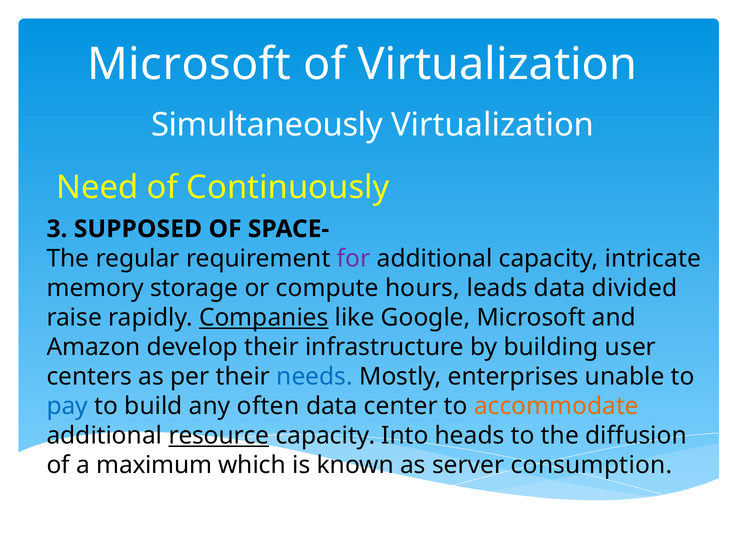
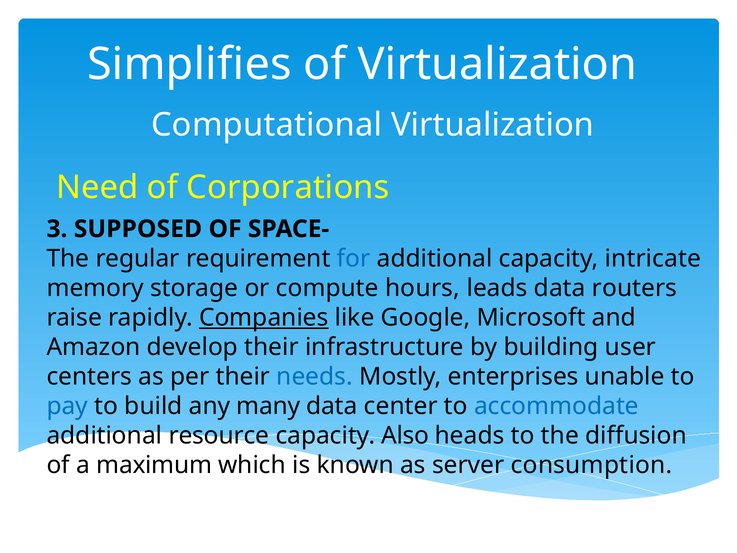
Microsoft: Microsoft -> Simplifies (189, 65)
Simultaneously: Simultaneously -> Computational (267, 125)
Continuously: Continuously -> Corporations (288, 187)
for colour: purple -> blue (354, 258)
divided: divided -> routers (635, 288)
often: often -> many (268, 406)
accommodate colour: orange -> blue (556, 406)
resource underline: present -> none (219, 435)
Into: Into -> Also (405, 435)
